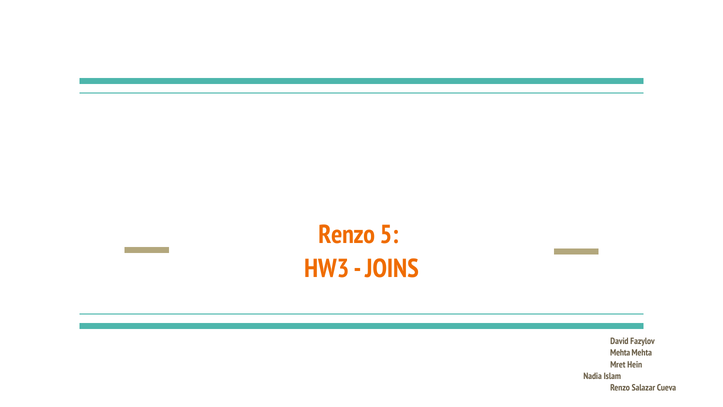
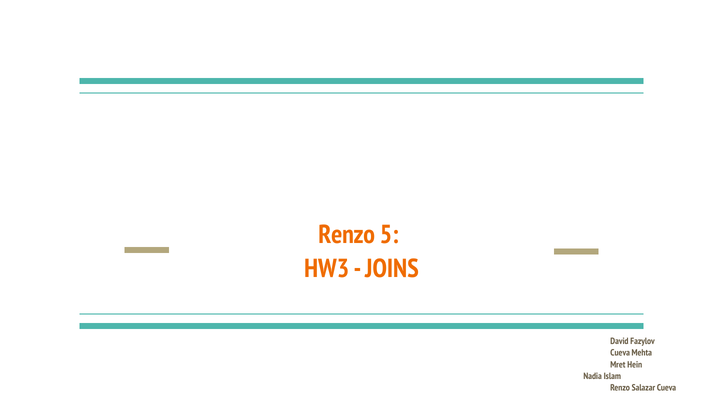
Mehta: Mehta -> Cueva (620, 353)
